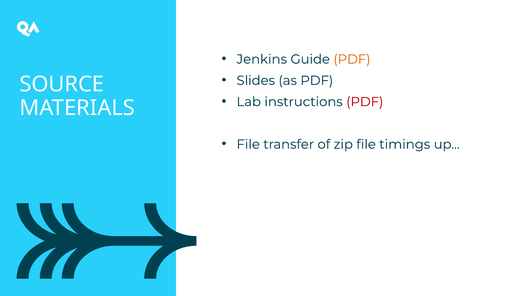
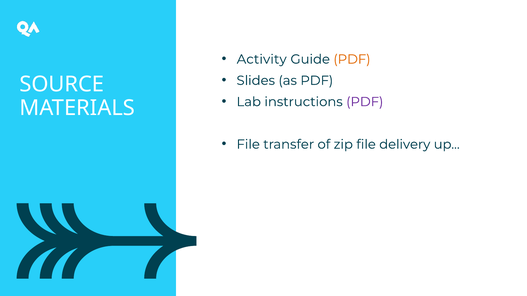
Jenkins: Jenkins -> Activity (262, 59)
PDF colour: red -> purple (365, 102)
timings: timings -> delivery (405, 145)
